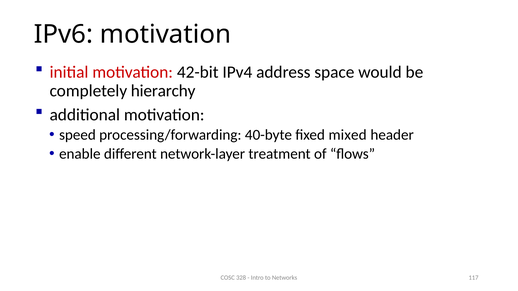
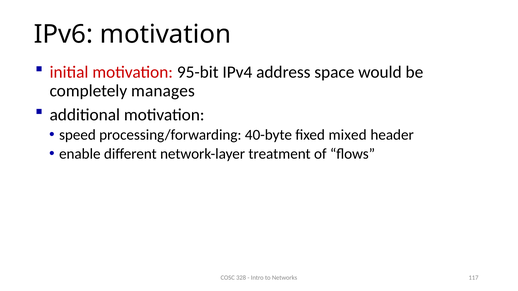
42-bit: 42-bit -> 95-bit (198, 72)
hierarchy: hierarchy -> manages (163, 91)
